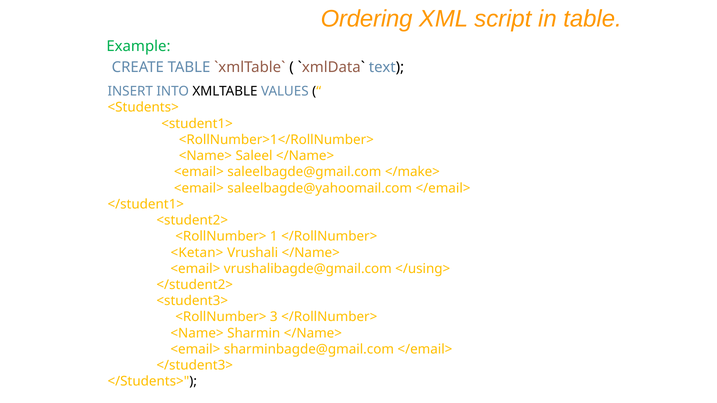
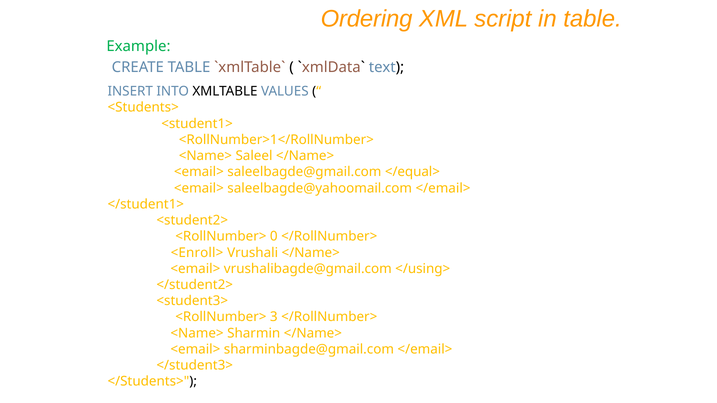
</make>: </make> -> </equal> (412, 172)
1: 1 -> 0 (274, 237)
<Ketan>: <Ketan> -> <Enroll> (197, 253)
